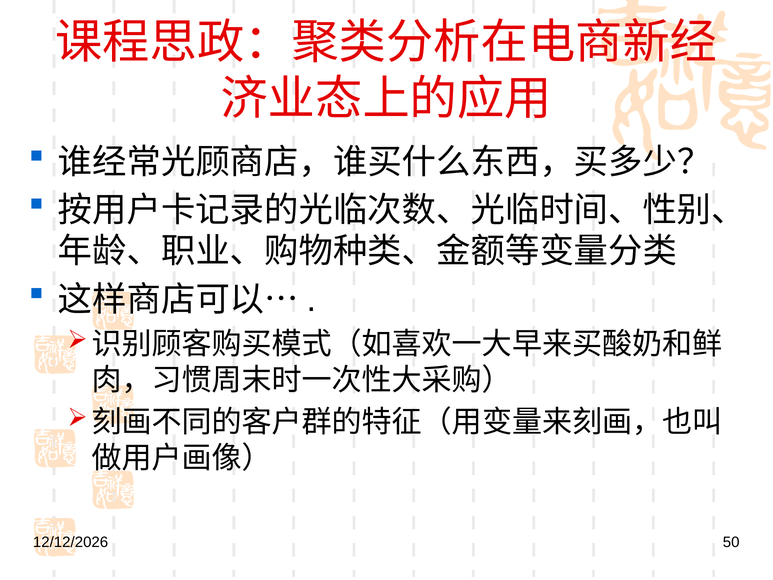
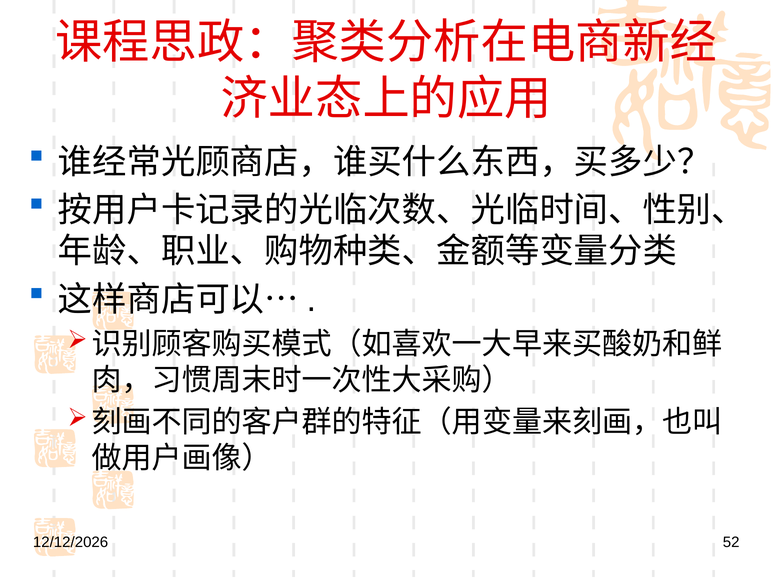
50: 50 -> 52 (731, 542)
